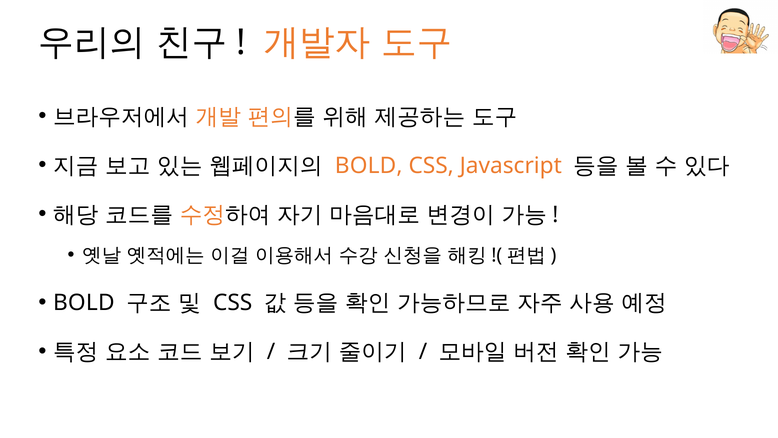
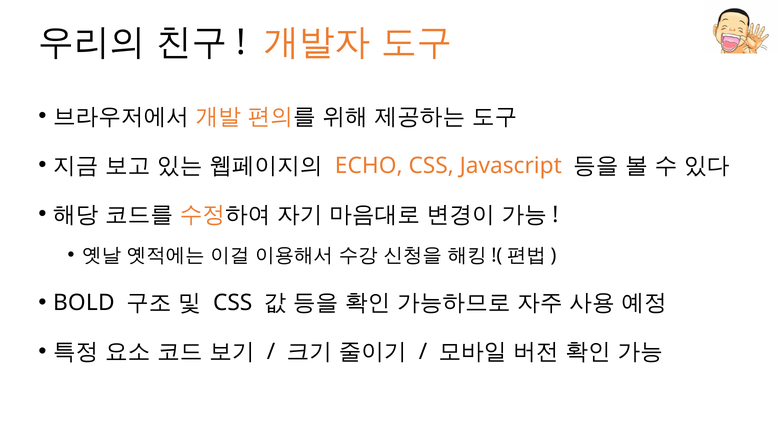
BOLD: BOLD -> ECHO (369, 165)
